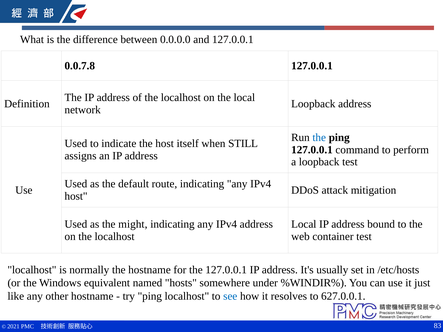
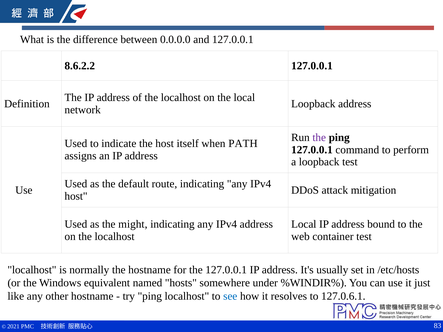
0.0.7.8: 0.0.7.8 -> 8.6.2.2 (80, 66)
the colour: blue -> purple (319, 138)
STILL: STILL -> PATH (243, 144)
627.0.0.1: 627.0.0.1 -> 127.0.6.1 (343, 297)
